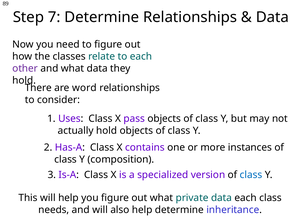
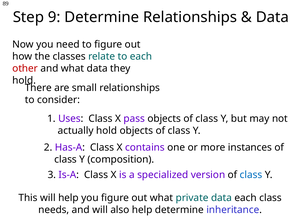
7: 7 -> 9 (54, 17)
other colour: purple -> red (25, 68)
word: word -> small (84, 88)
